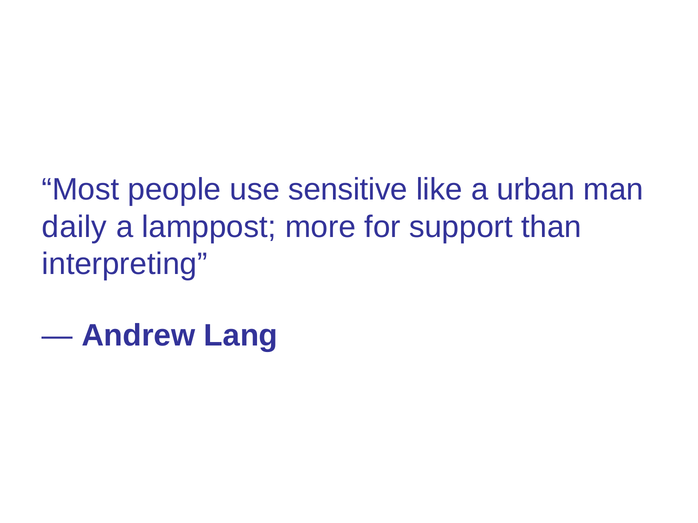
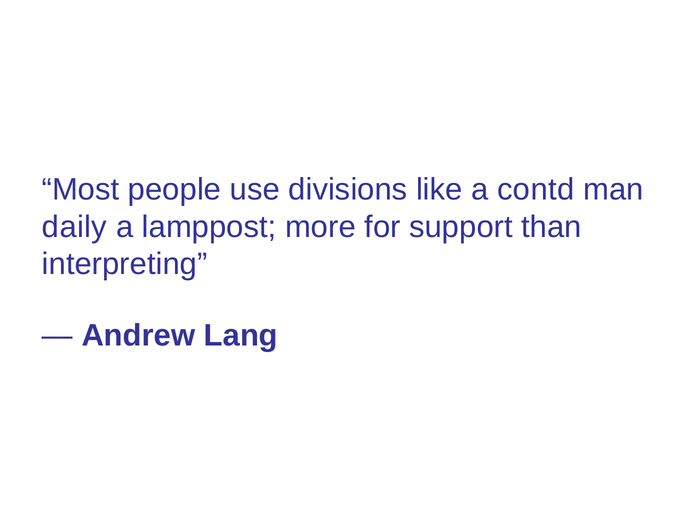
sensitive: sensitive -> divisions (348, 190)
urban: urban -> contd (536, 190)
